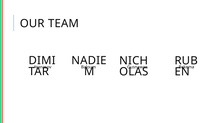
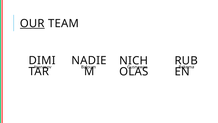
OUR underline: none -> present (32, 23)
